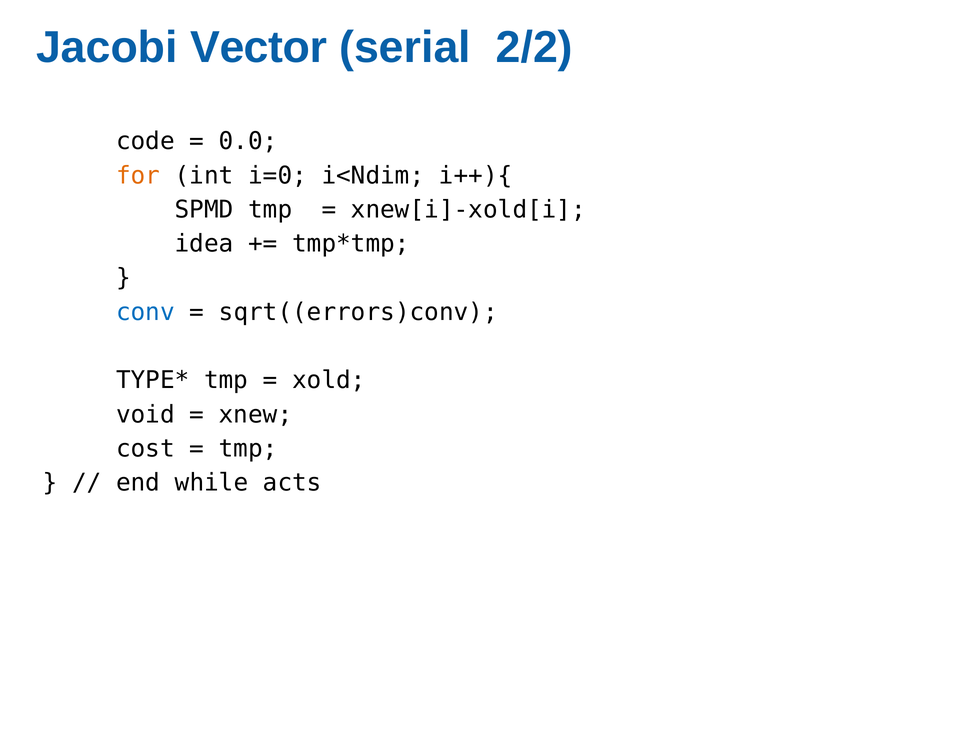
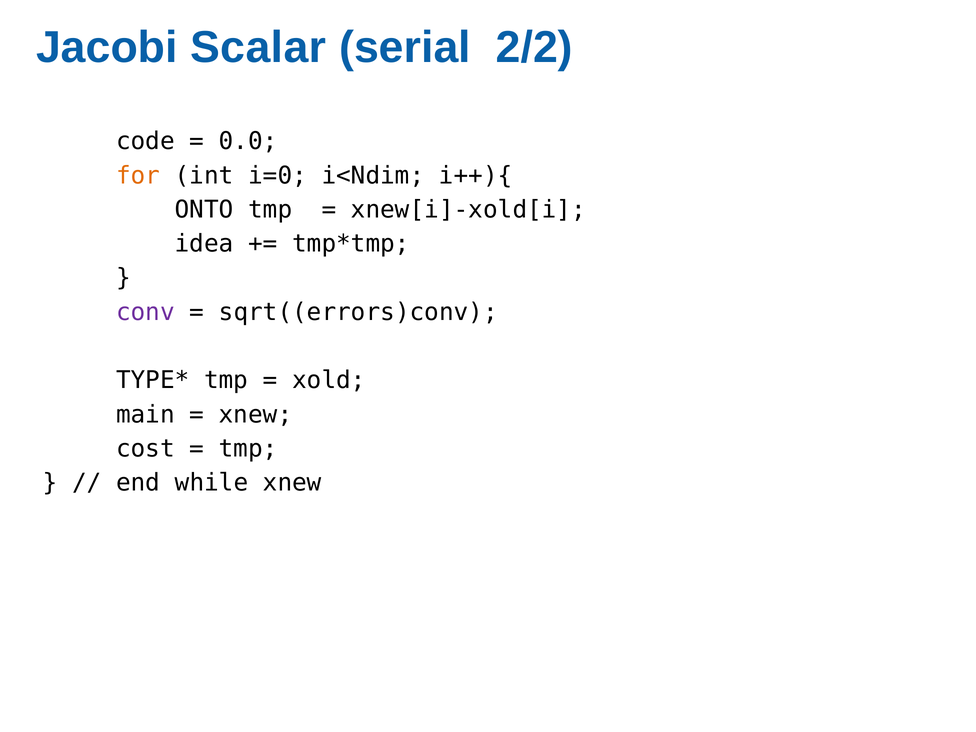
Vector: Vector -> Scalar (258, 48)
SPMD: SPMD -> ONTO (204, 210)
conv colour: blue -> purple (145, 312)
void: void -> main (145, 415)
while acts: acts -> xnew (292, 483)
